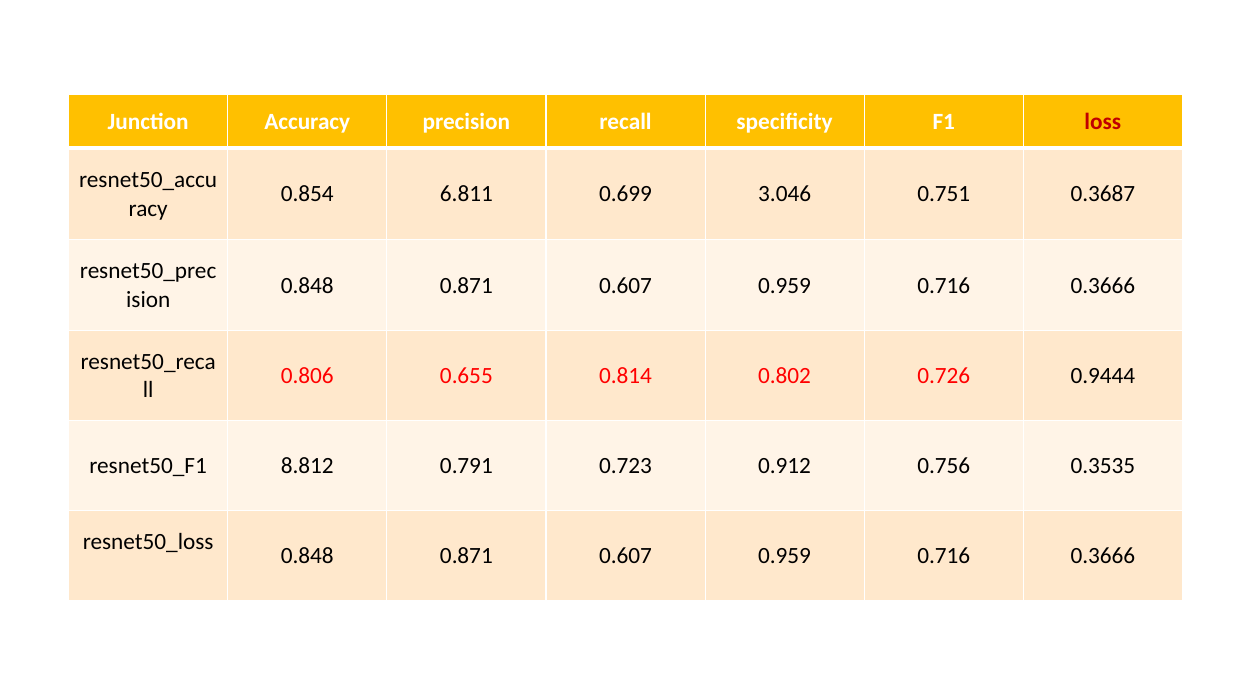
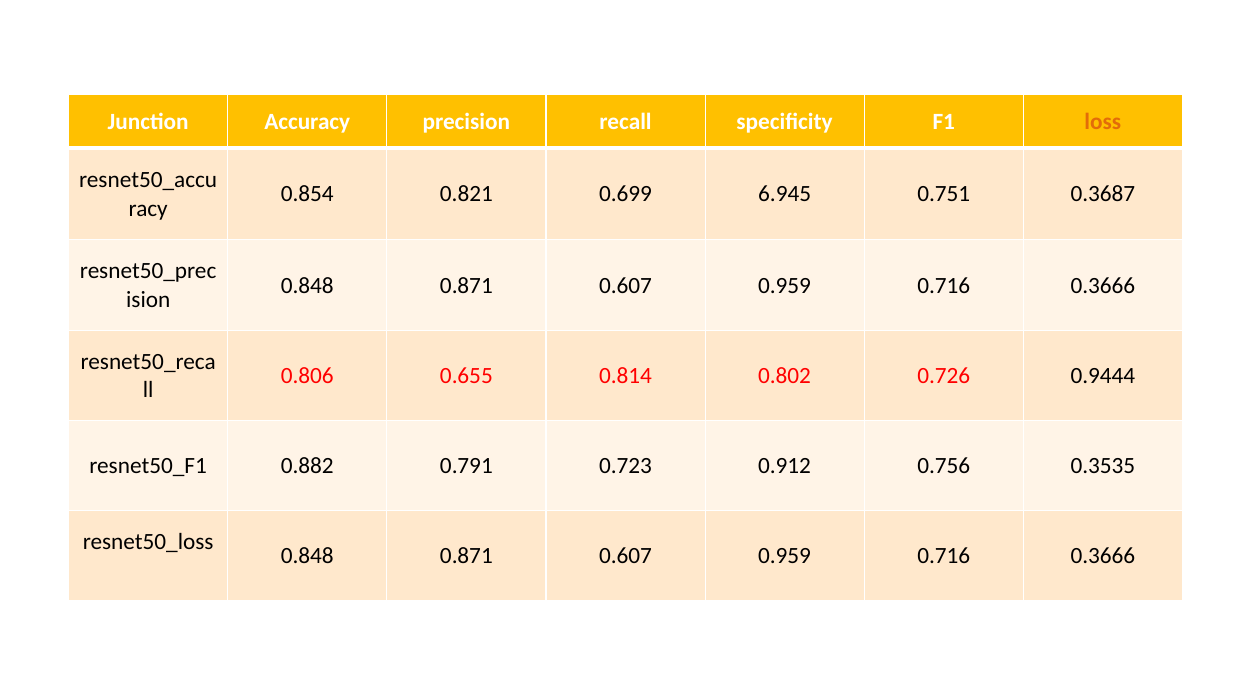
loss colour: red -> orange (1103, 122)
6.811: 6.811 -> 0.821 (466, 194)
3.046: 3.046 -> 6.945 (785, 194)
8.812: 8.812 -> 0.882 (307, 466)
